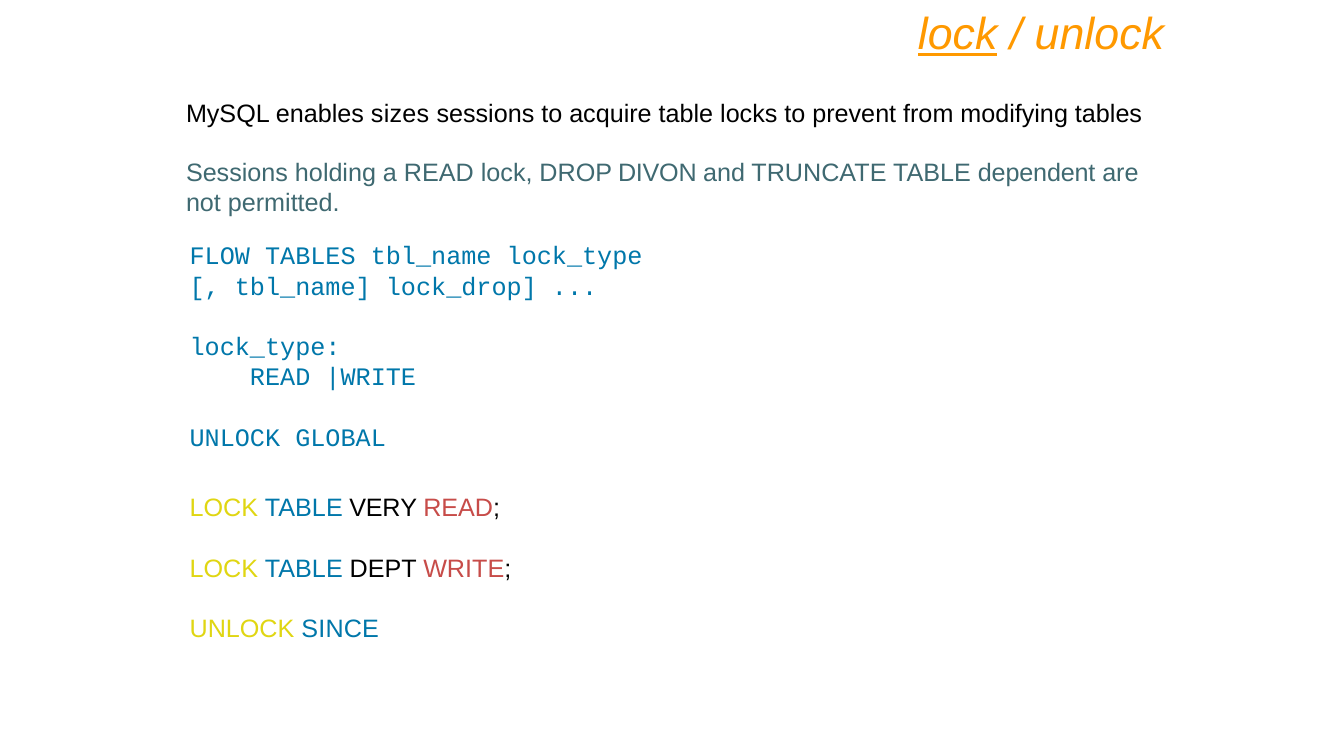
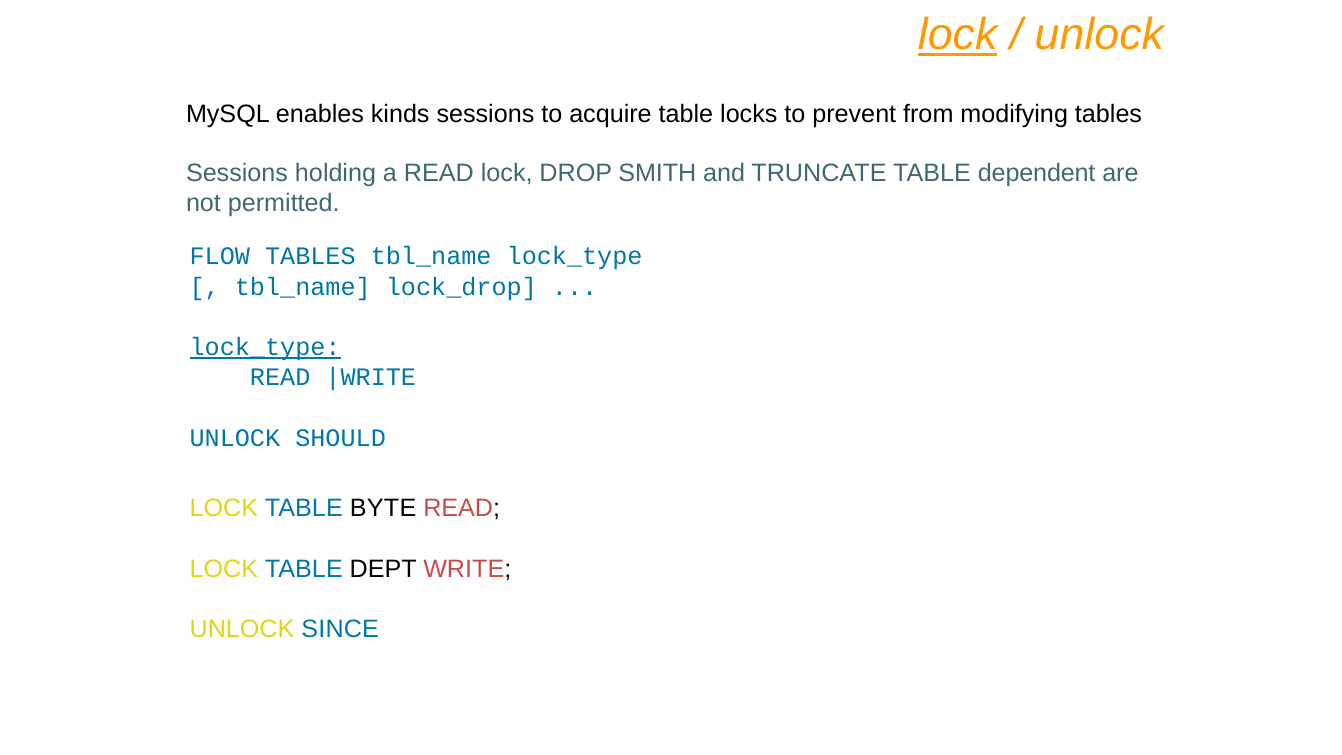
sizes: sizes -> kinds (400, 114)
DIVON: DIVON -> SMITH (657, 173)
lock_type underline: none -> present (265, 347)
GLOBAL: GLOBAL -> SHOULD (341, 438)
VERY: VERY -> BYTE (383, 508)
